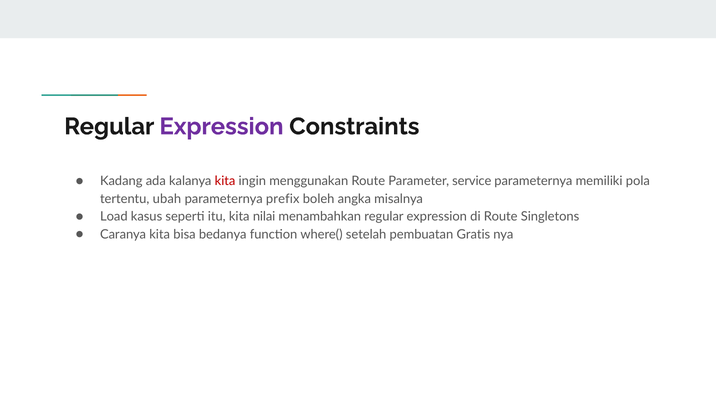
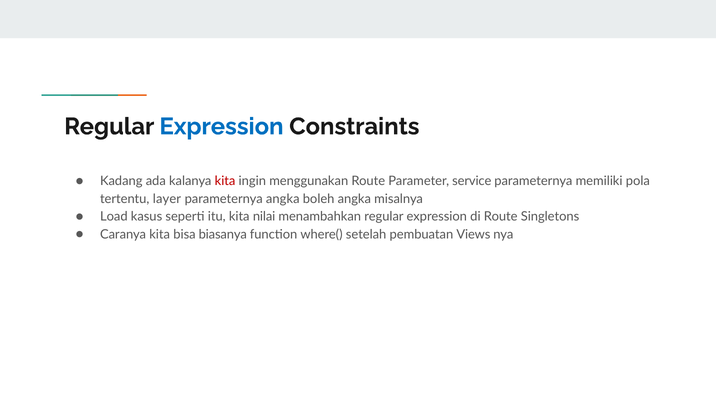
Expression colour: purple -> blue (221, 126)
ubah: ubah -> layer (167, 199)
parameternya prefix: prefix -> angka (283, 199)
bedanya: bedanya -> biasanya (223, 234)
Gratis: Gratis -> Views (473, 234)
